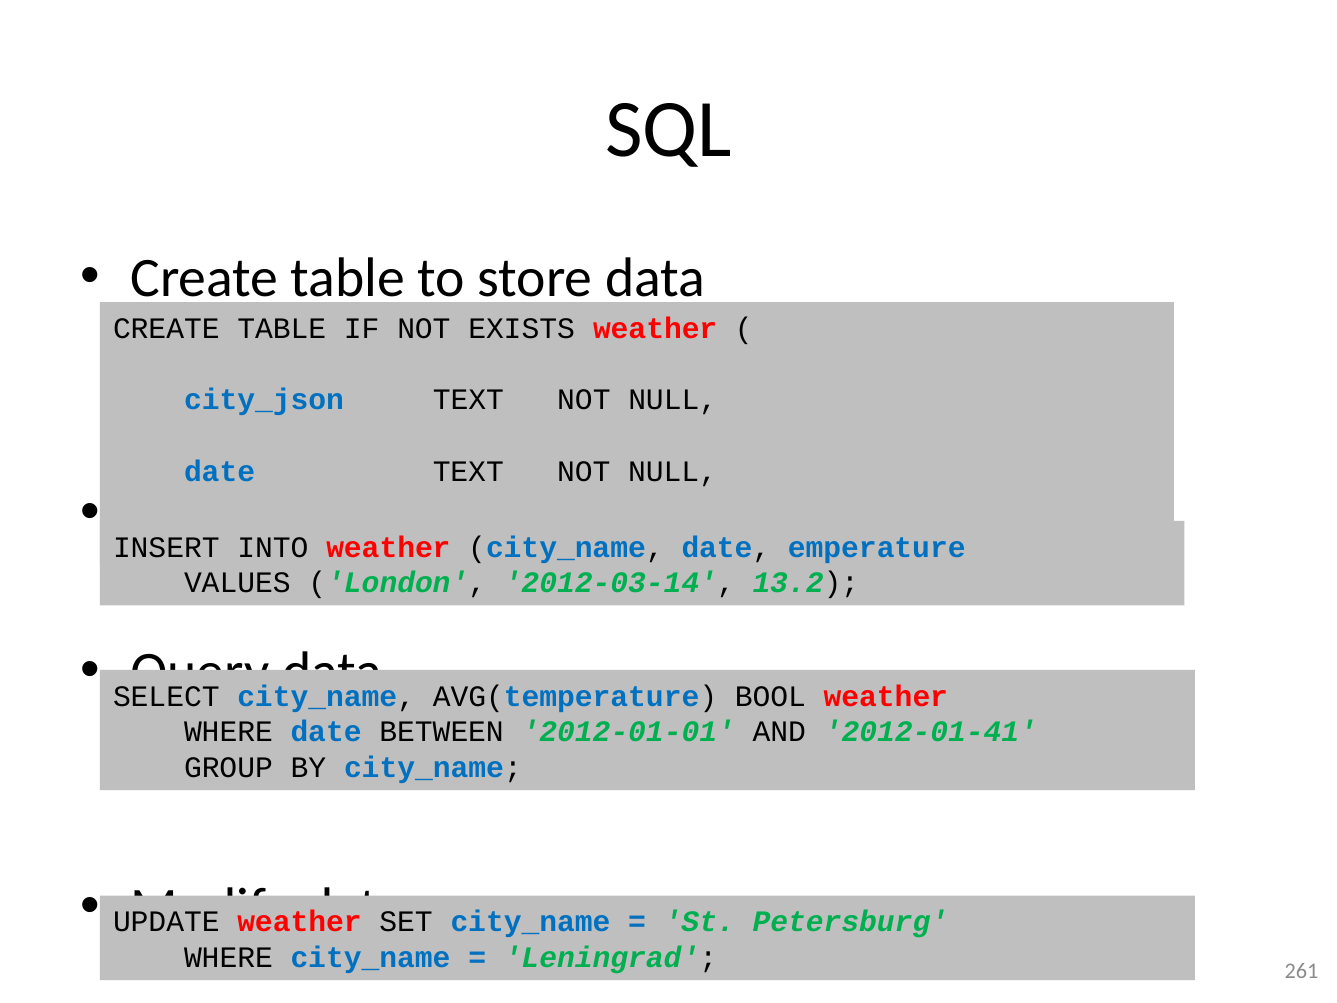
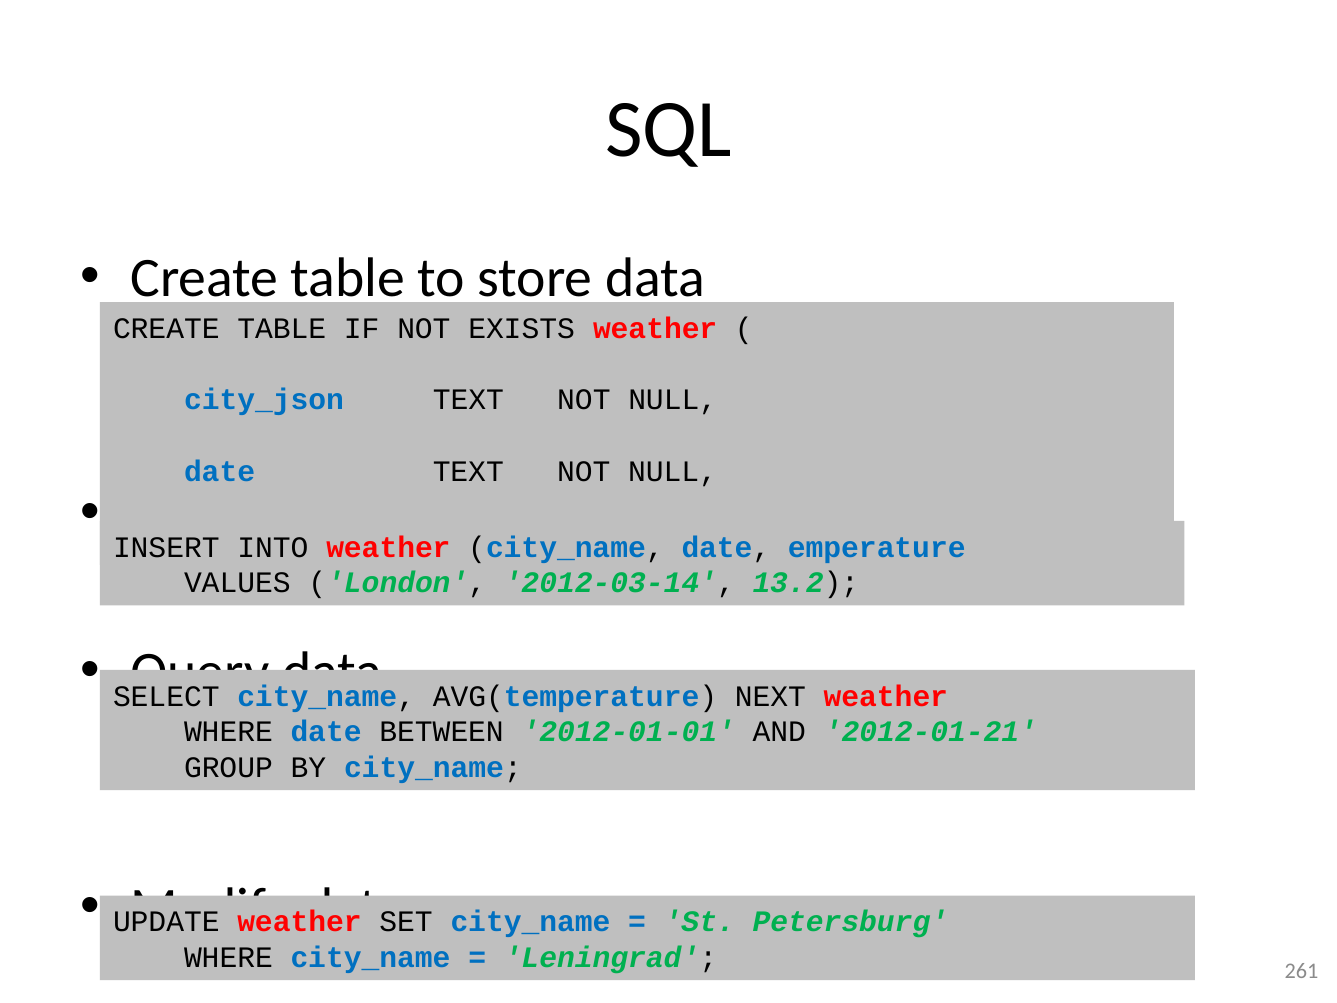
BOOL: BOOL -> NEXT (770, 696)
2012-01-41: 2012-01-41 -> 2012-01-21 (930, 732)
